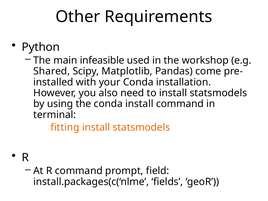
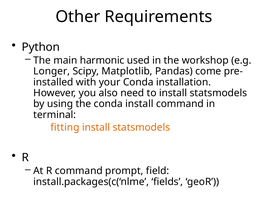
infeasible: infeasible -> harmonic (102, 60)
Shared: Shared -> Longer (52, 71)
